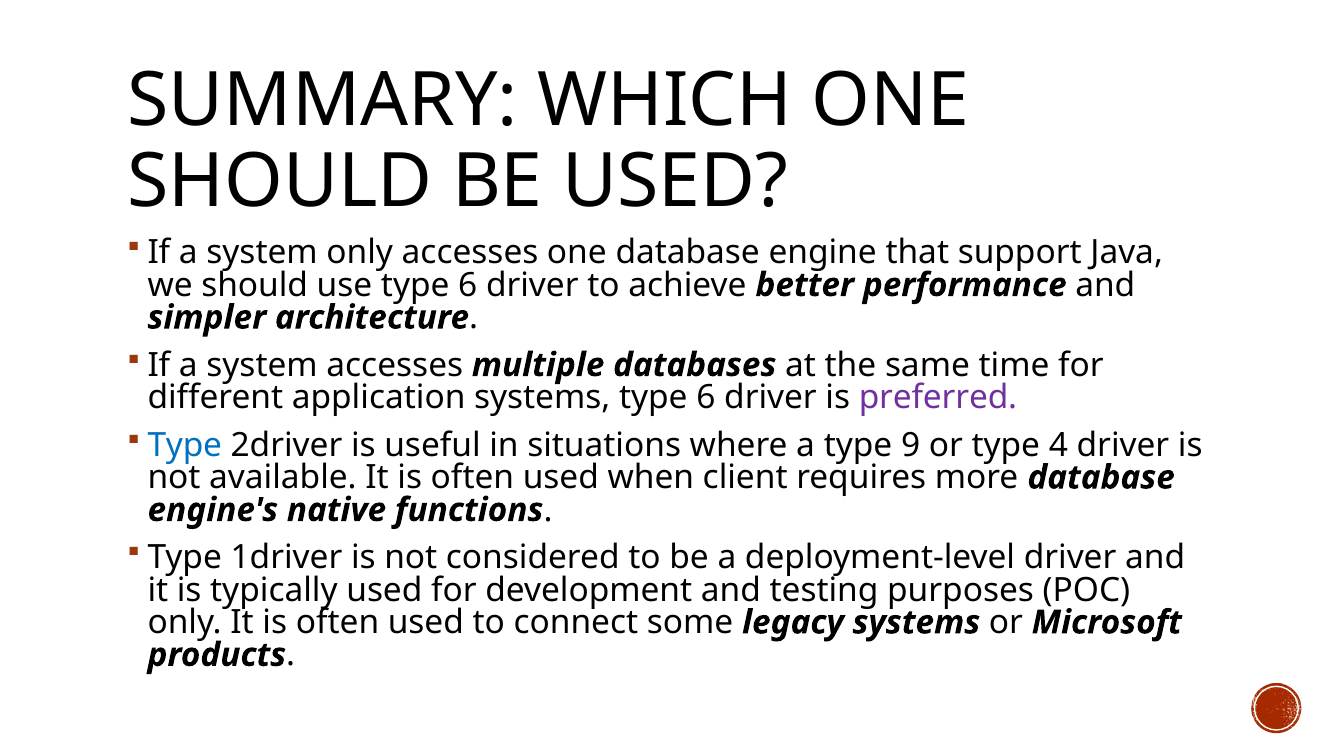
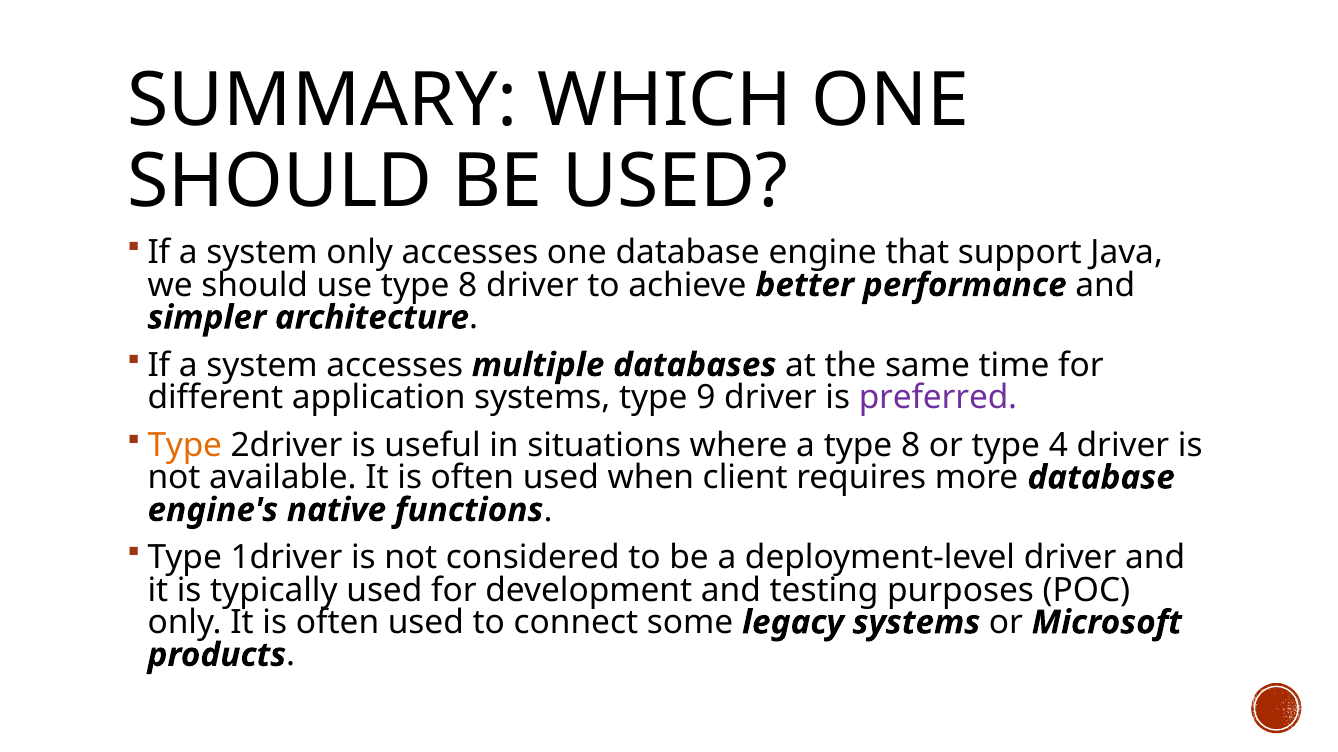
use type 6: 6 -> 8 (468, 285)
systems type 6: 6 -> 9 (706, 398)
Type colour: blue -> orange (185, 445)
a type 9: 9 -> 8 (911, 445)
